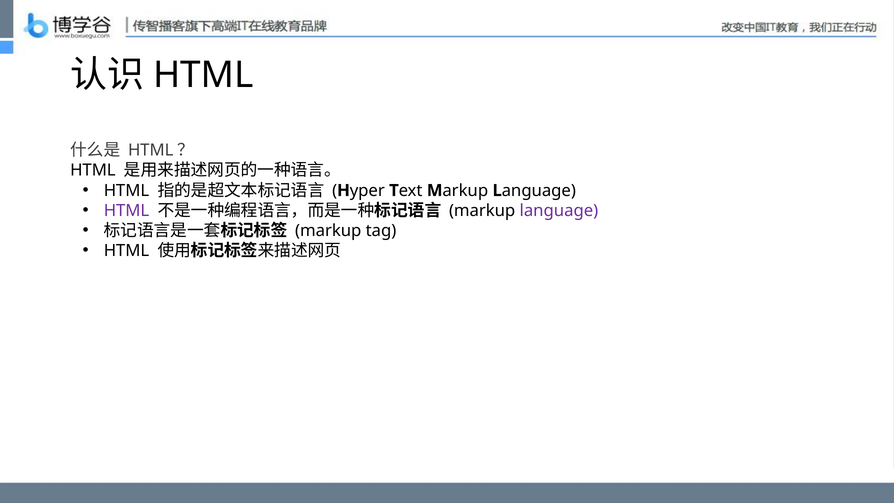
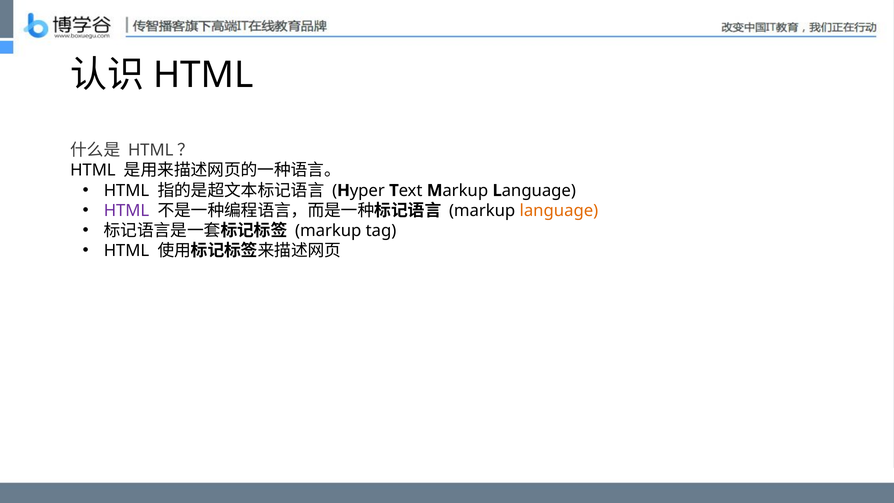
language colour: purple -> orange (559, 211)
